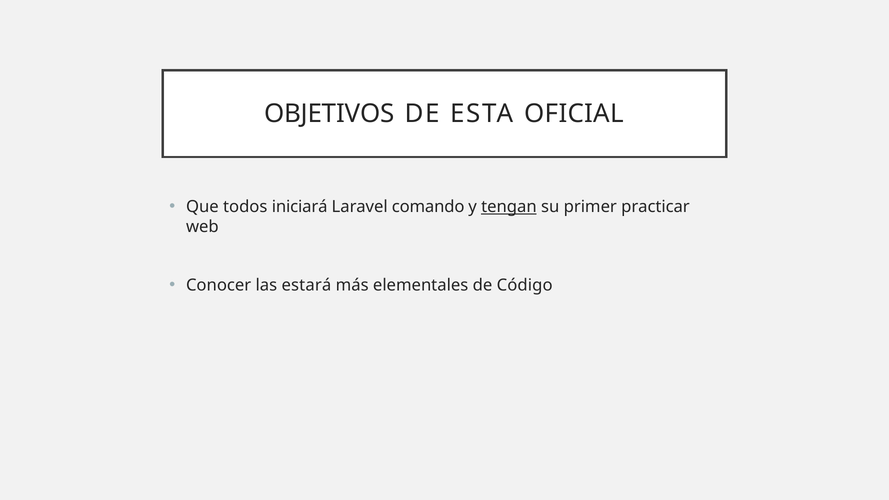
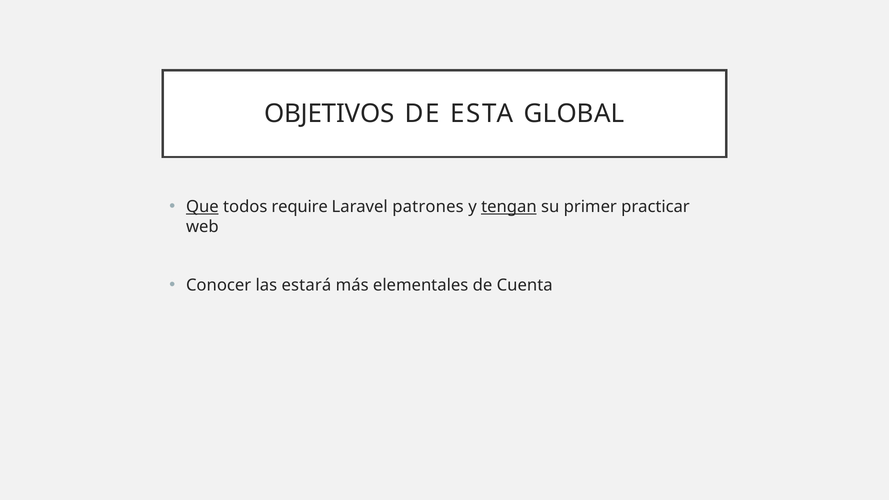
OFICIAL: OFICIAL -> GLOBAL (574, 114)
Que underline: none -> present (202, 207)
iniciará: iniciará -> require (300, 207)
comando: comando -> patrones (428, 207)
Código: Código -> Cuenta (525, 285)
